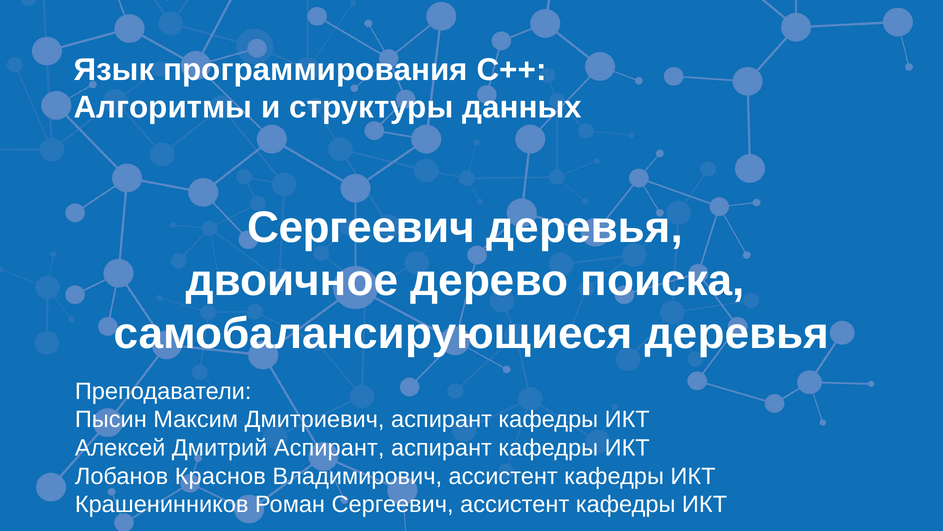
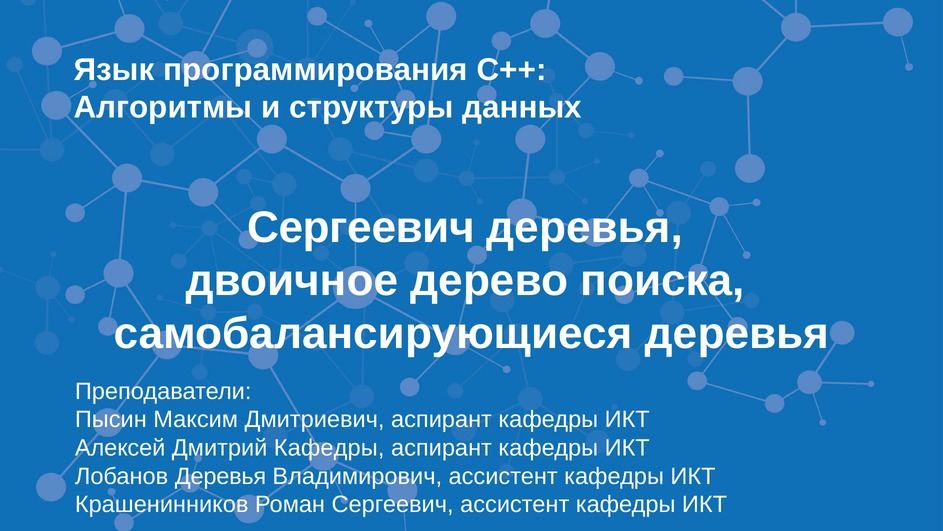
Дмитрий Аспирант: Аспирант -> Кафедры (329, 448)
Лобанов Краснов: Краснов -> Деревья (220, 476)
